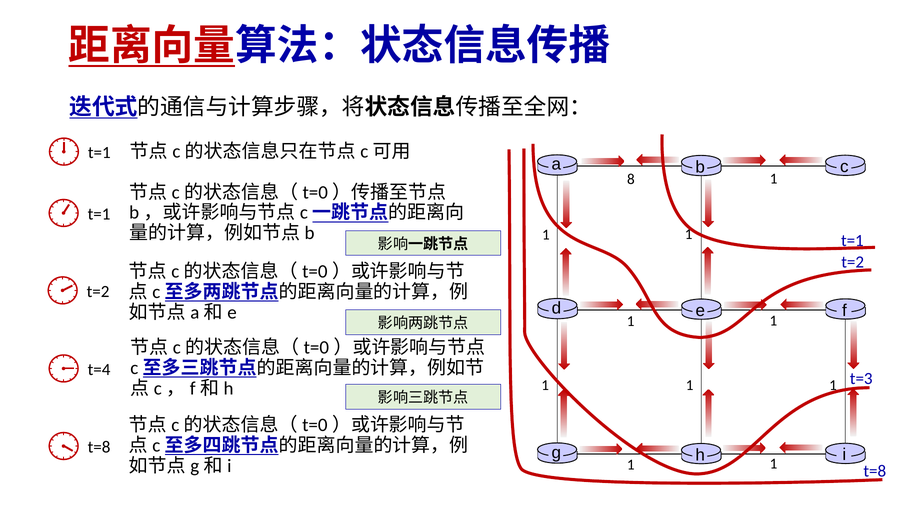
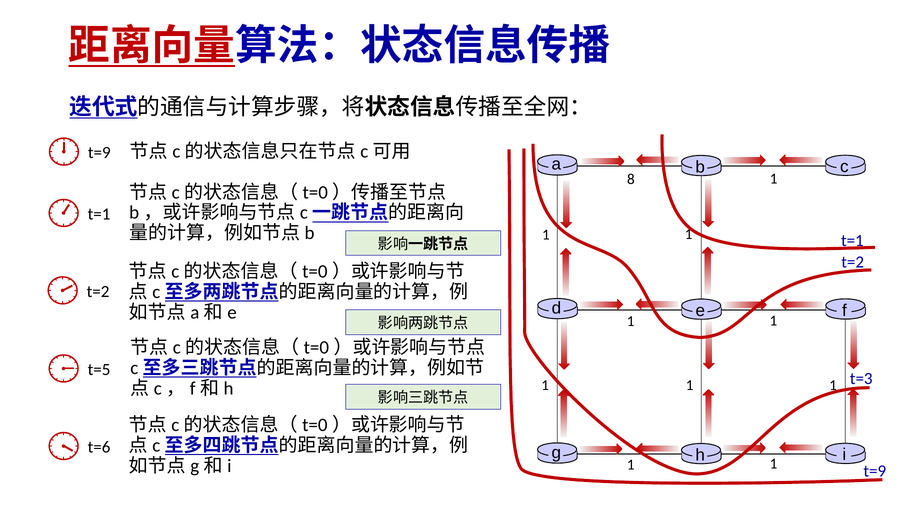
t=1: t=1 -> t=9 (99, 153)
t=4: t=4 -> t=5 (99, 370)
t=8: t=8 -> t=6 (99, 447)
t=8: t=8 -> t=9 (875, 471)
